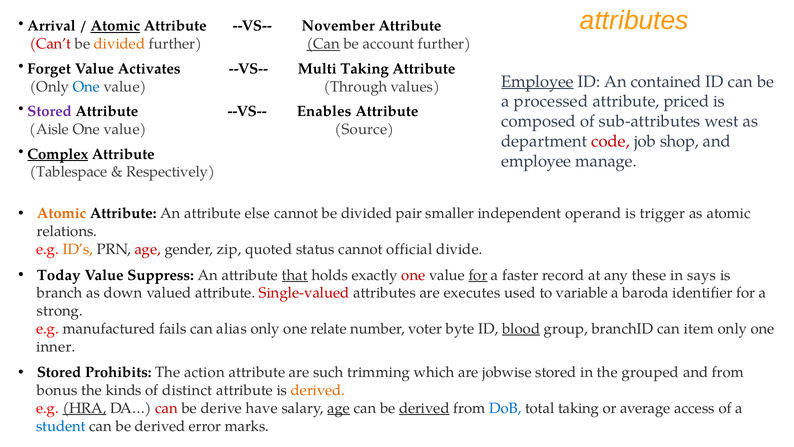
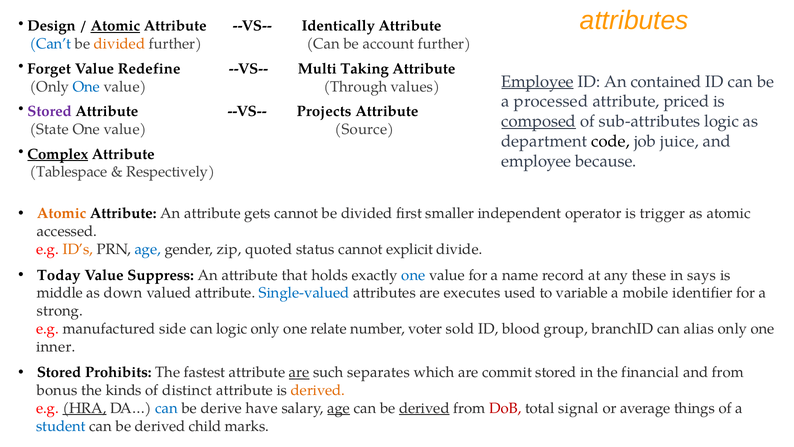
Arrival: Arrival -> Design (52, 26)
November: November -> Identically (338, 26)
Can’t colour: red -> blue (50, 44)
Can underline: present -> none (323, 44)
Activates: Activates -> Redefine (149, 69)
Enables: Enables -> Projects (324, 111)
composed underline: none -> present (539, 121)
sub-attributes west: west -> logic (722, 121)
Aisle: Aisle -> State (49, 129)
code colour: red -> black (611, 141)
shop: shop -> juice (679, 141)
manage: manage -> because (606, 161)
else: else -> gets (258, 213)
pair: pair -> first (409, 213)
operand: operand -> operator (593, 213)
relations: relations -> accessed (67, 231)
age colour: red -> blue (148, 249)
official: official -> explicit (410, 249)
that underline: present -> none (295, 275)
one colour: red -> blue (413, 275)
for underline: present -> none (478, 275)
faster: faster -> name (520, 275)
branch: branch -> middle (60, 293)
Single-valued colour: red -> blue (304, 293)
baroda: baroda -> mobile (645, 293)
fails: fails -> side (173, 328)
can alias: alias -> logic (232, 328)
byte: byte -> sold (460, 328)
blood underline: present -> none (521, 328)
item: item -> alias (699, 328)
action: action -> fastest (205, 372)
are underline: none -> present (299, 372)
trimming: trimming -> separates (379, 372)
jobwise: jobwise -> commit (507, 372)
grouped: grouped -> financial (650, 372)
can colour: red -> blue (167, 408)
DoB colour: blue -> red (505, 408)
total taking: taking -> signal (578, 408)
access: access -> things (694, 408)
error: error -> child (205, 426)
